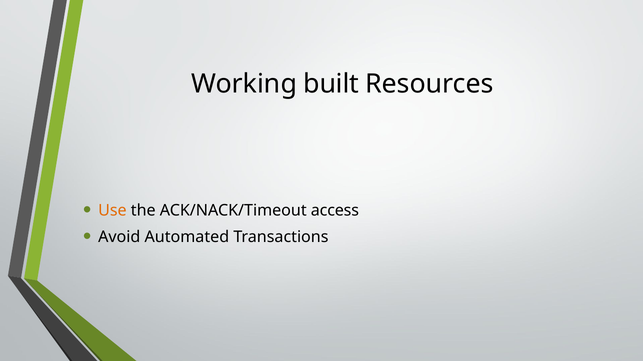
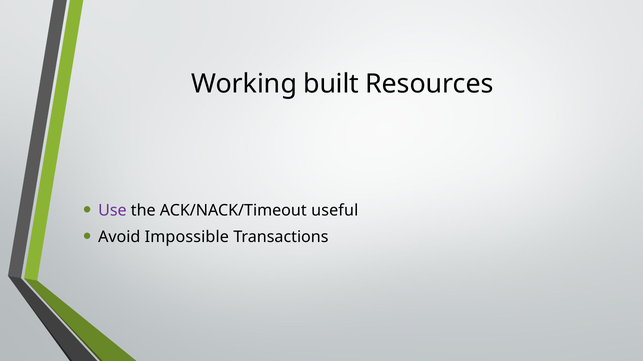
Use colour: orange -> purple (112, 211)
access: access -> useful (335, 211)
Automated: Automated -> Impossible (187, 237)
